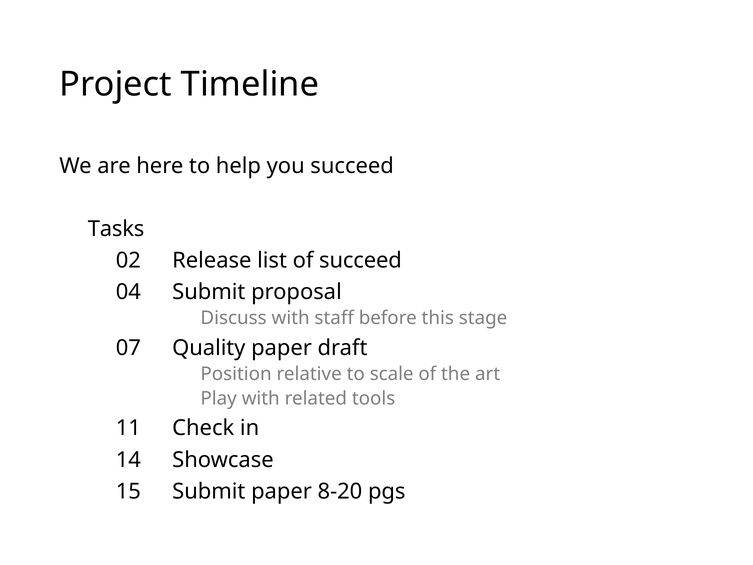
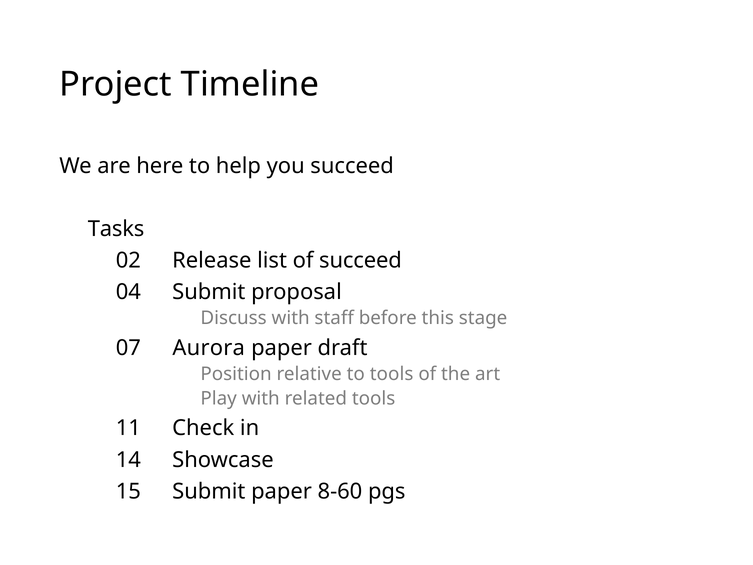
Quality: Quality -> Aurora (209, 348)
to scale: scale -> tools (392, 374)
8-20: 8-20 -> 8-60 (340, 491)
